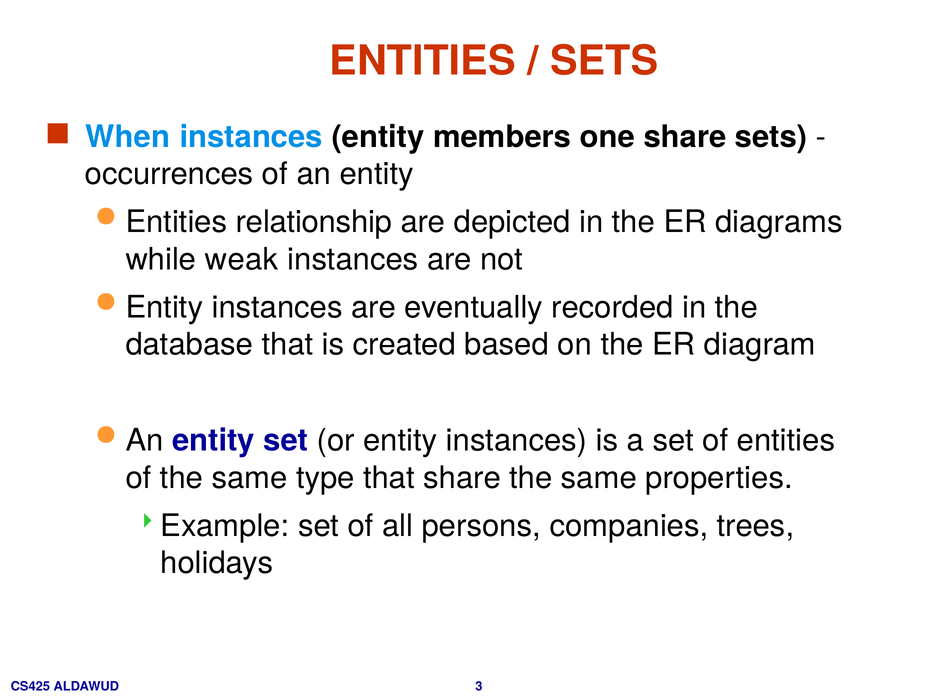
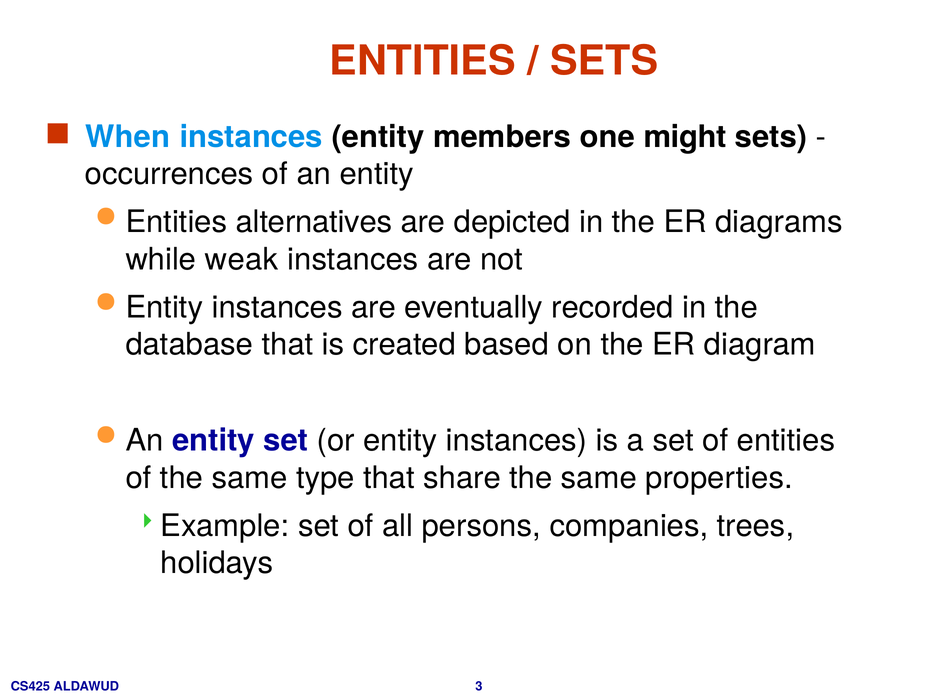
one share: share -> might (685, 137)
relationship: relationship -> alternatives (314, 222)
